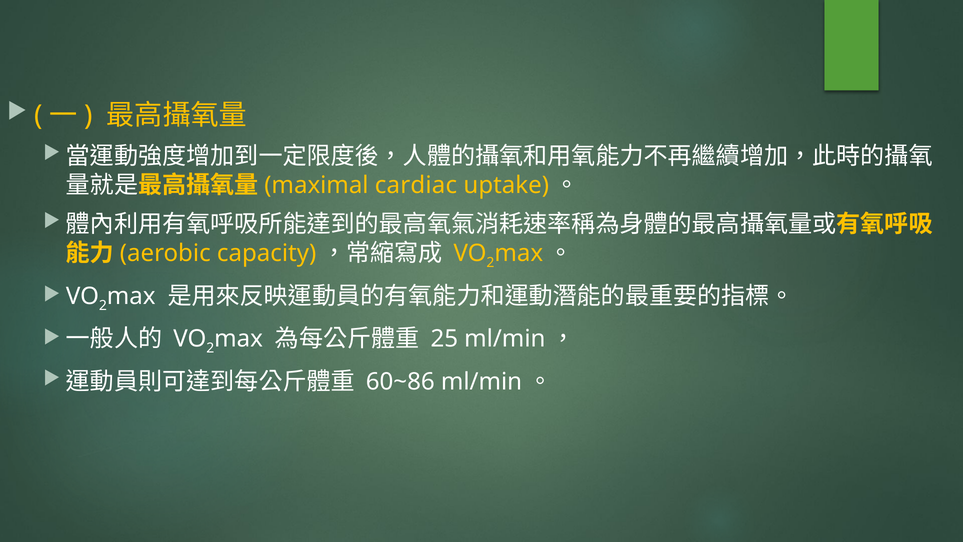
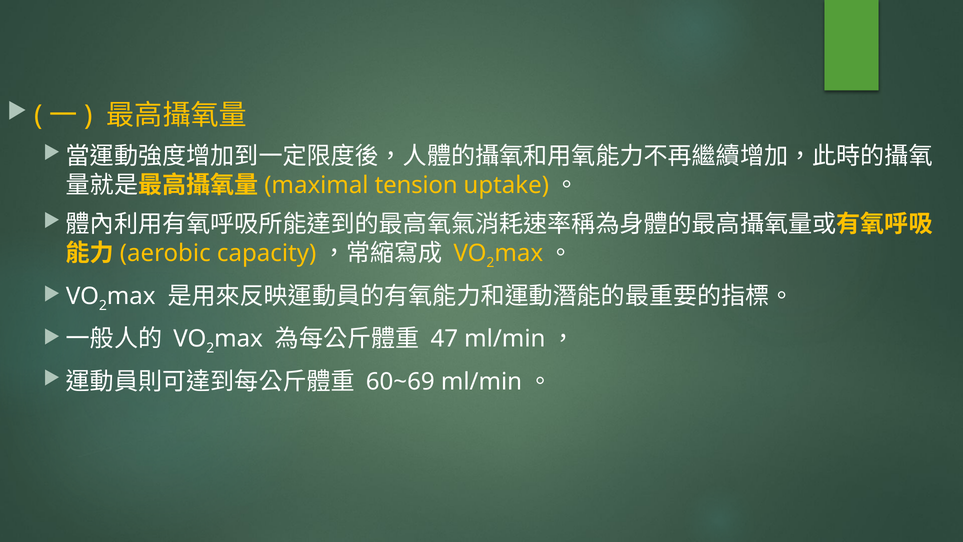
cardiac: cardiac -> tension (416, 185)
25: 25 -> 47 (444, 339)
60~86: 60~86 -> 60~69 (400, 382)
